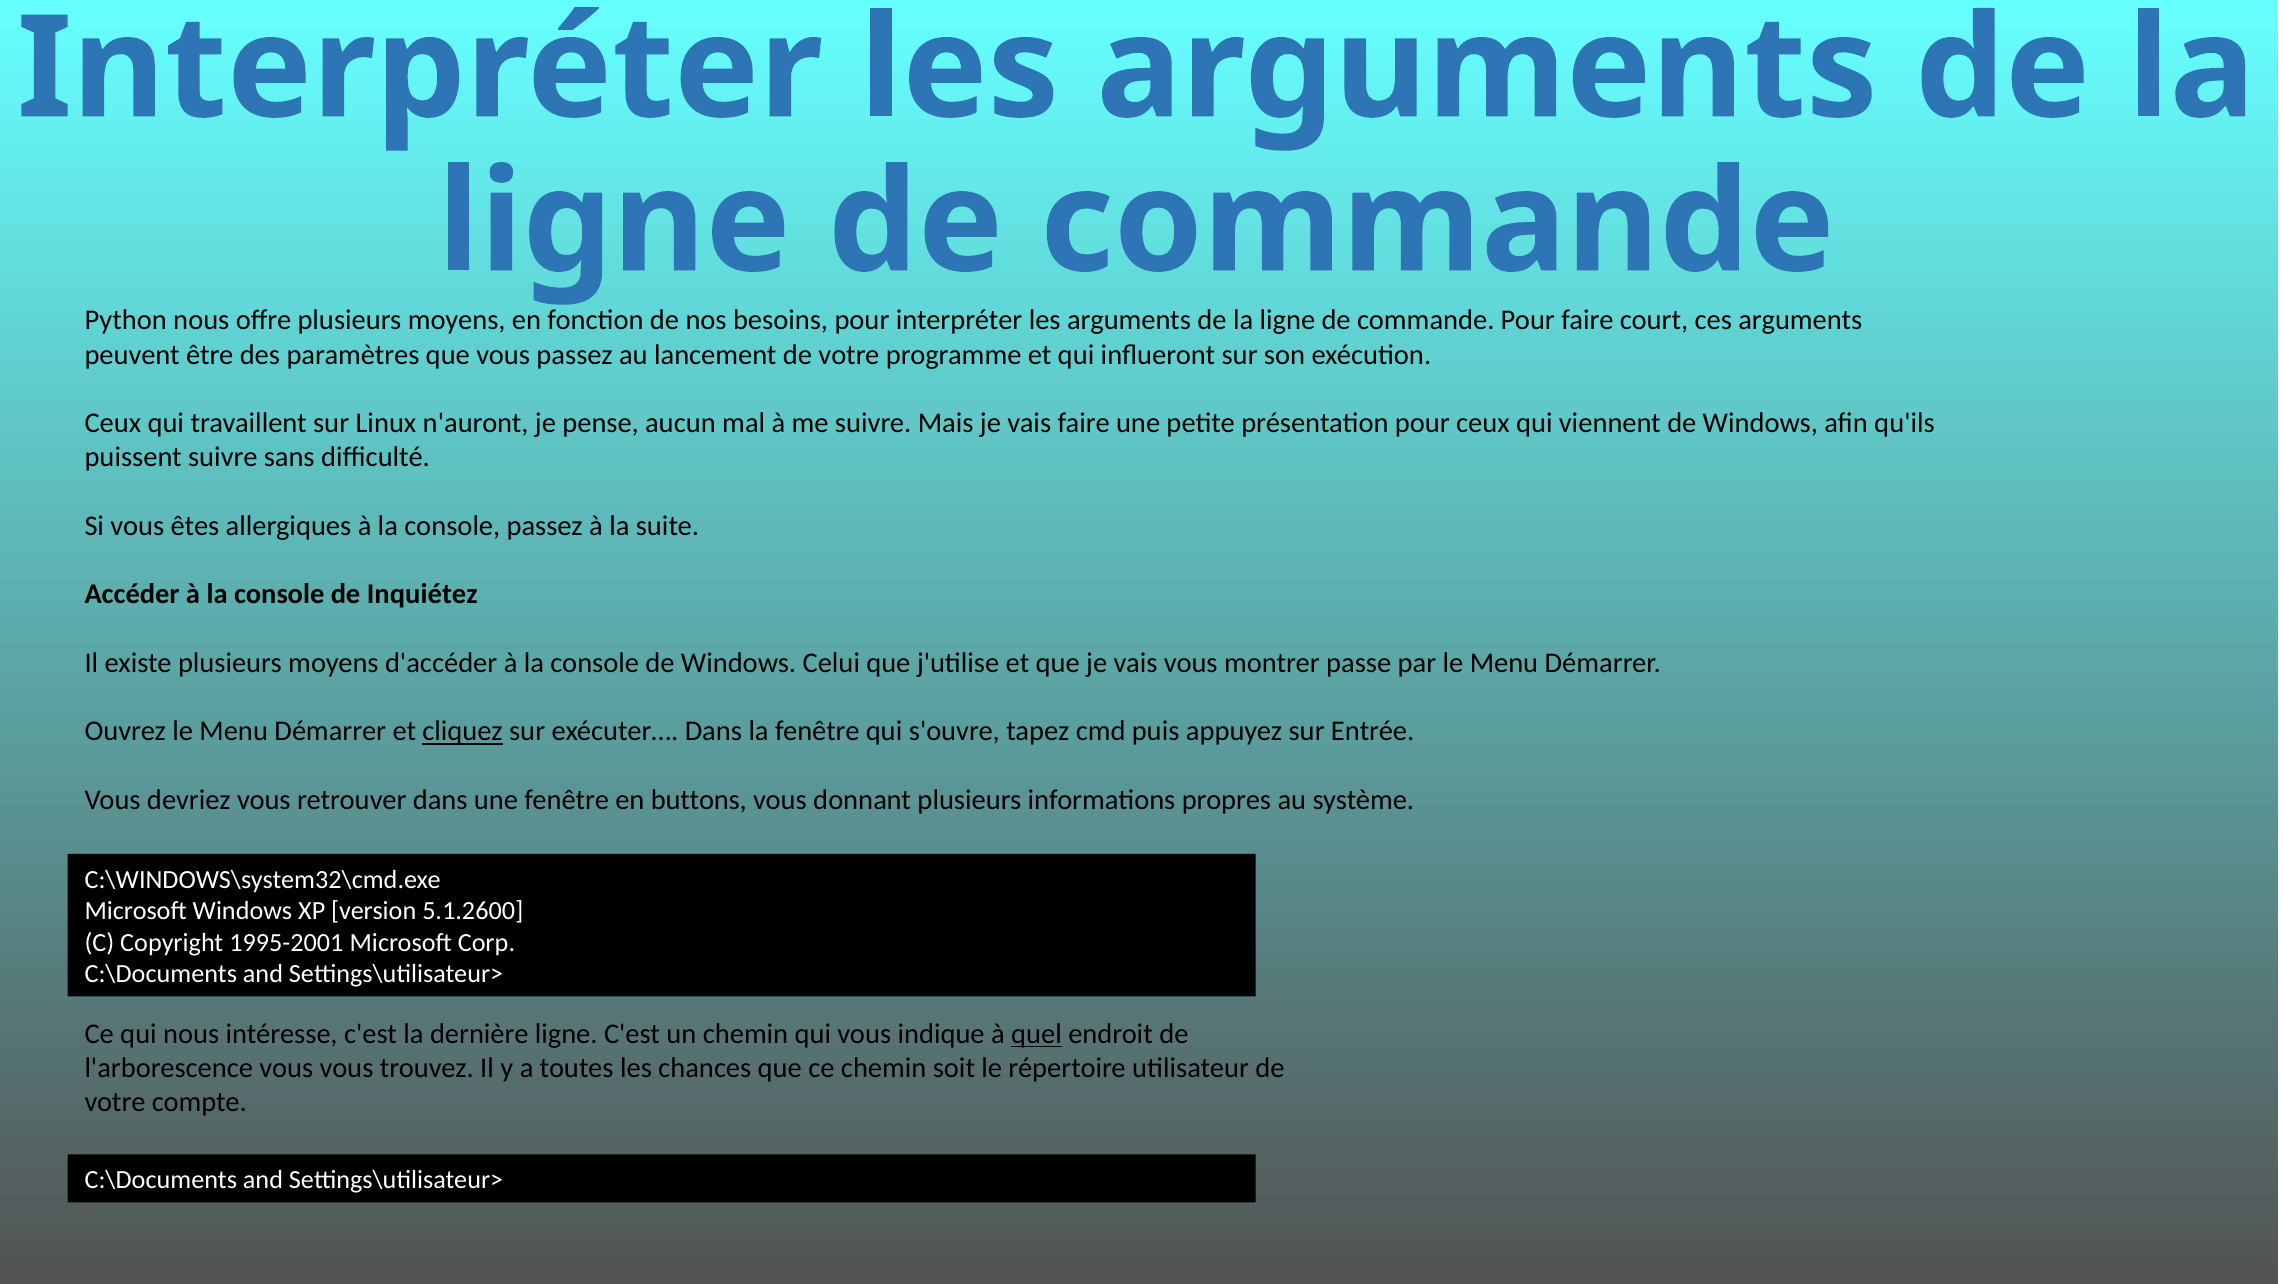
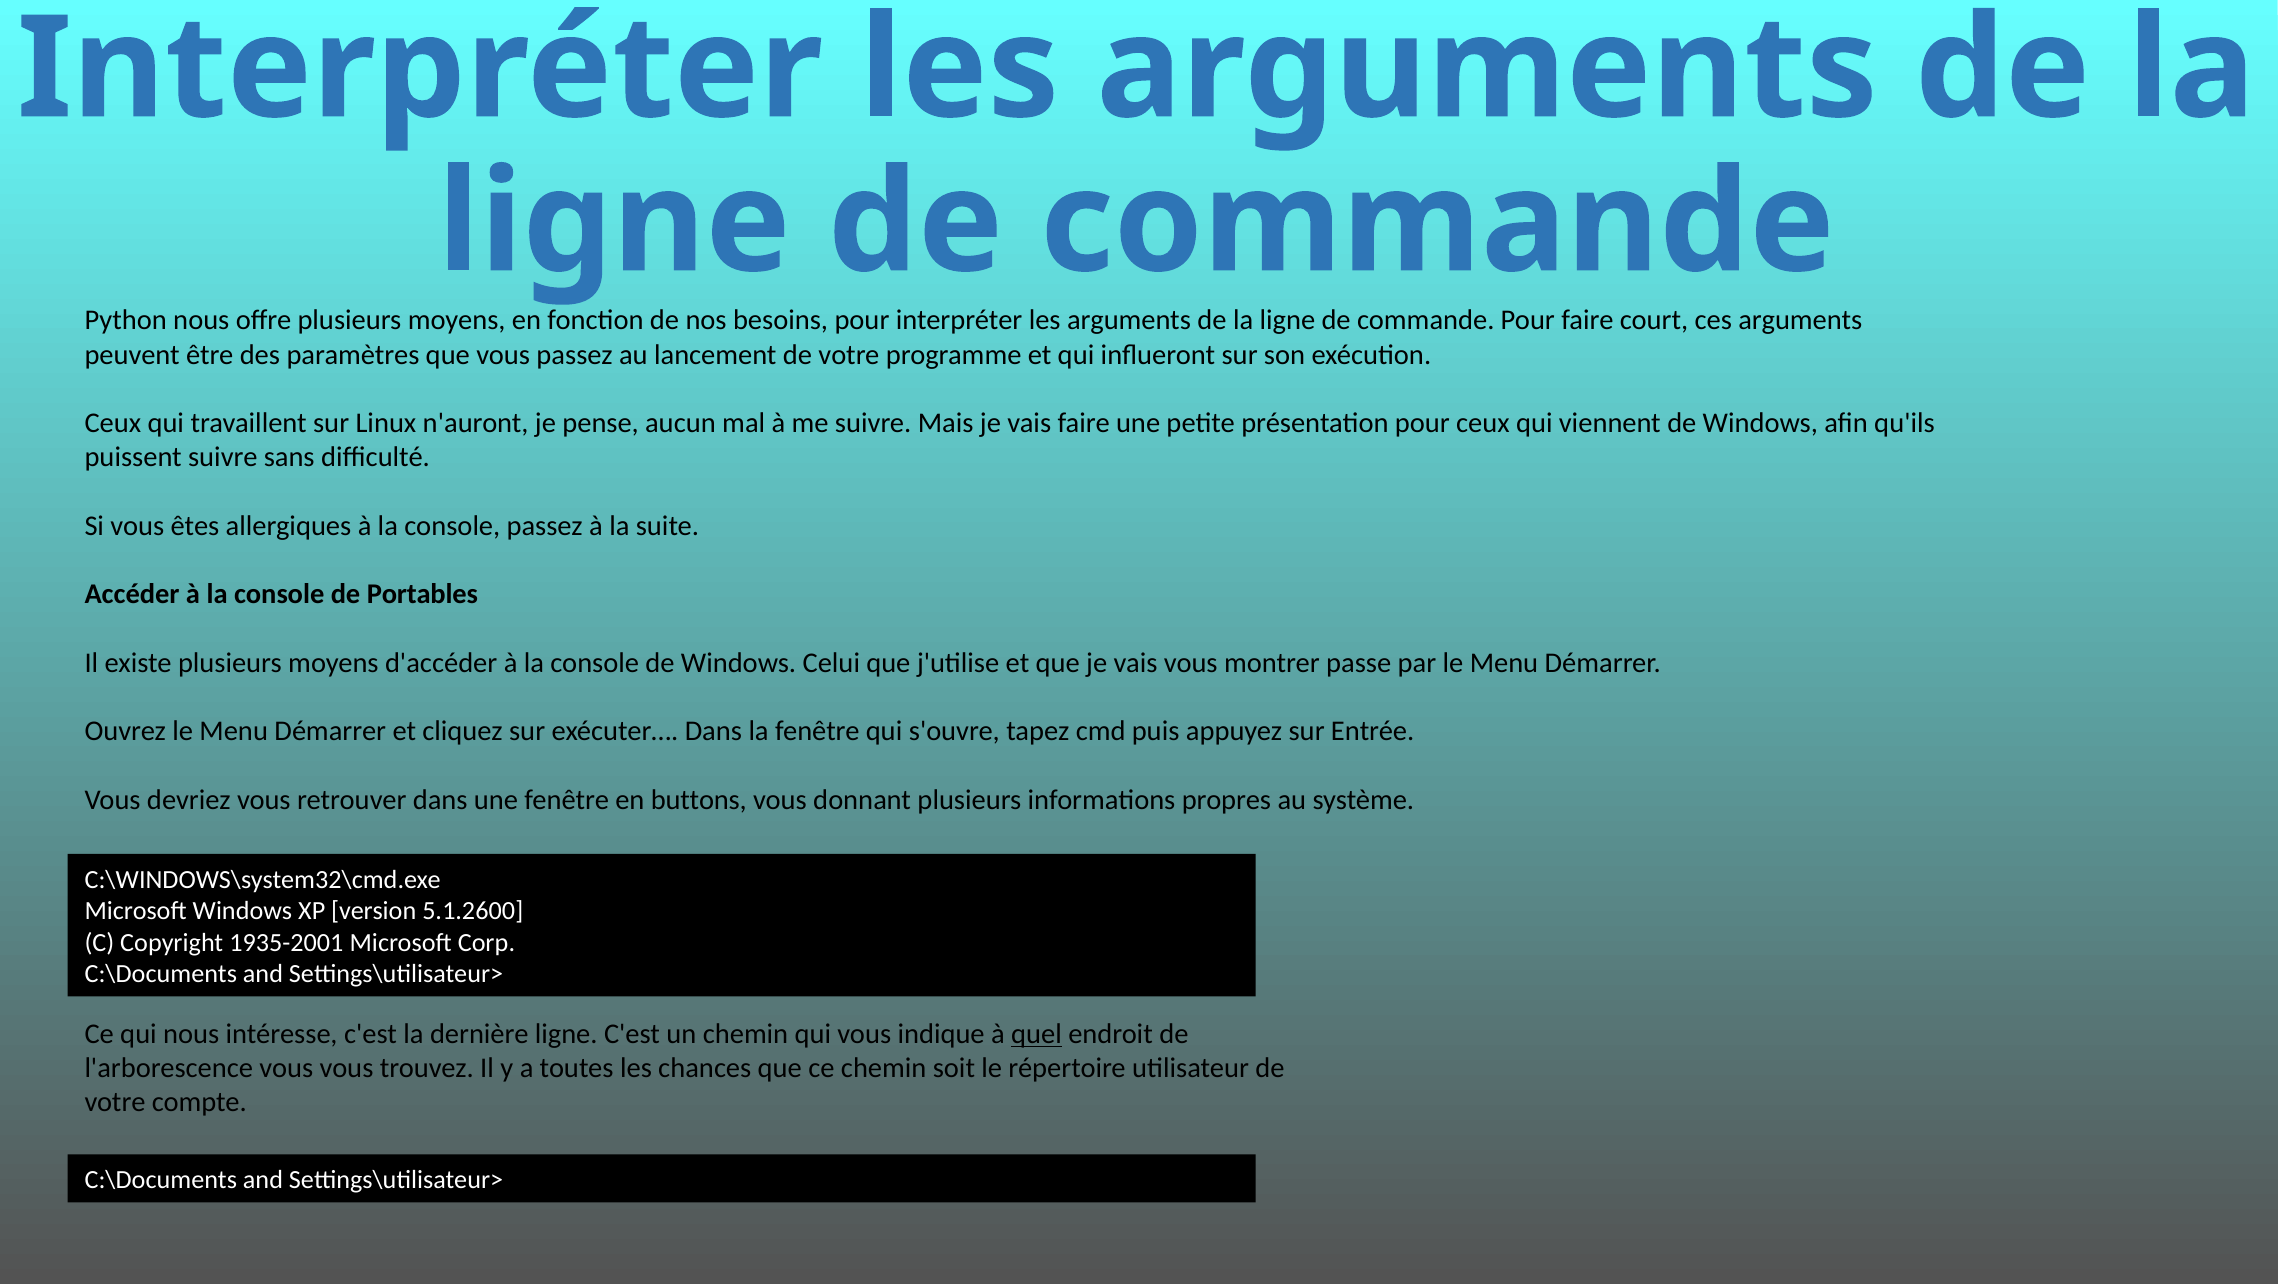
Inquiétez: Inquiétez -> Portables (422, 595)
cliquez underline: present -> none (463, 732)
1995-2001: 1995-2001 -> 1935-2001 (286, 943)
